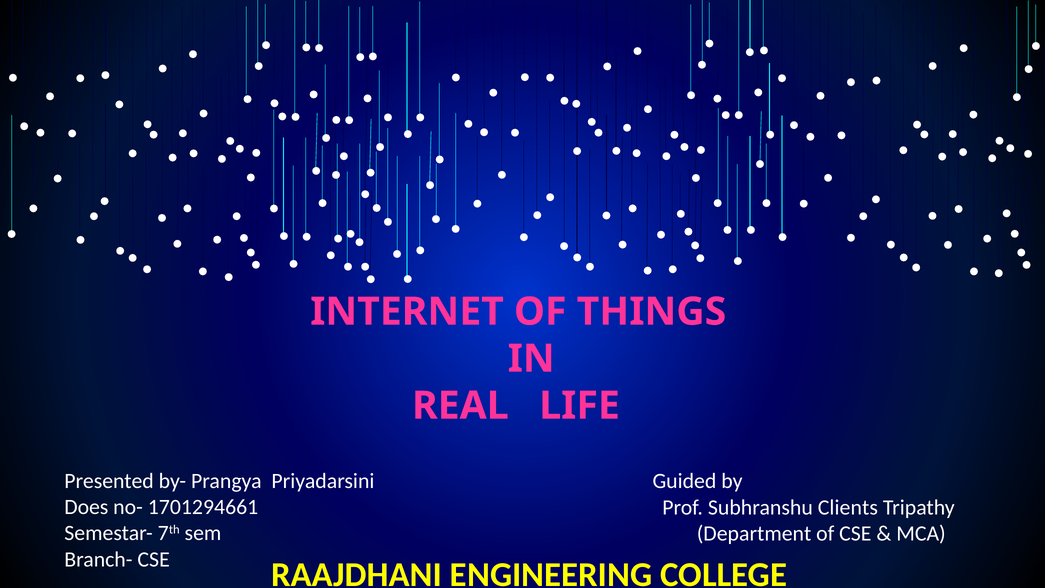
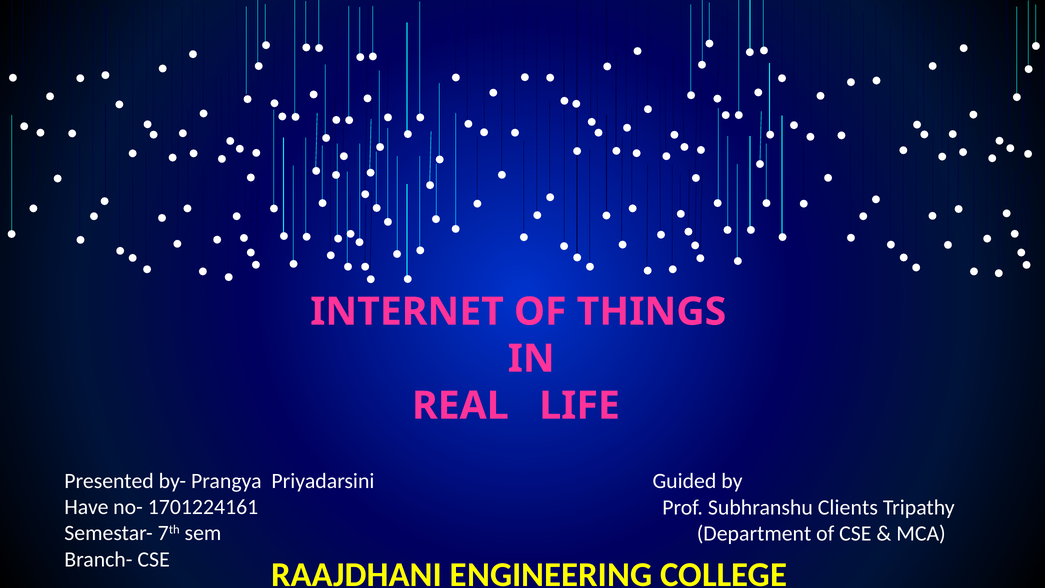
Does: Does -> Have (86, 507)
1701294661: 1701294661 -> 1701224161 (203, 507)
